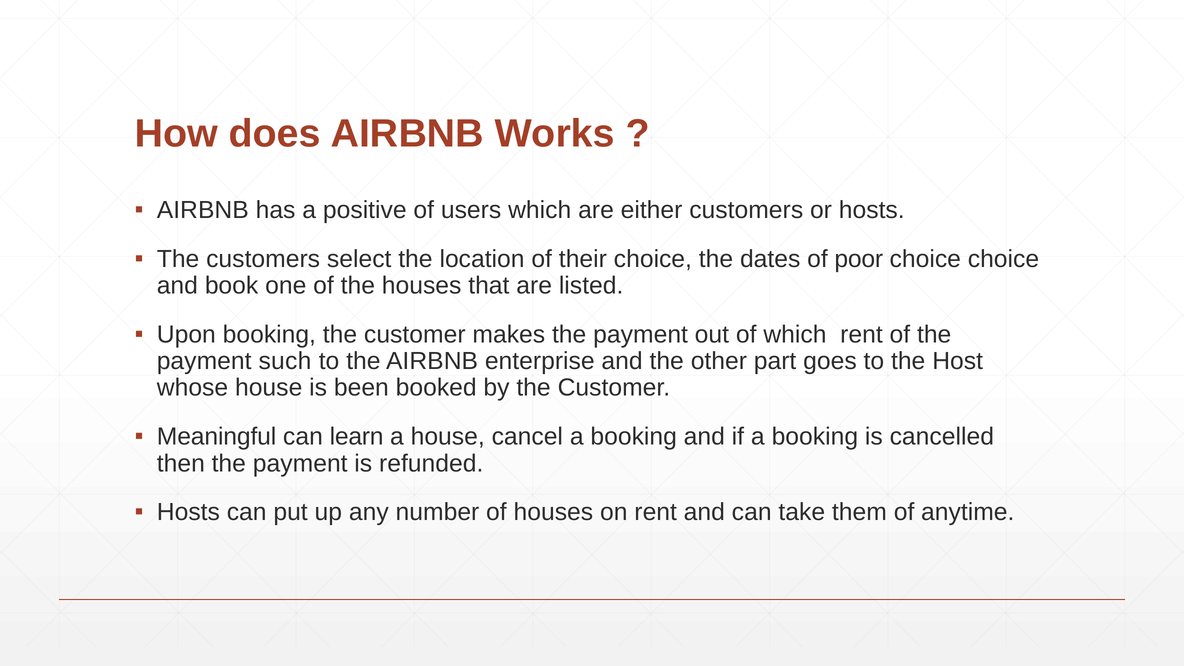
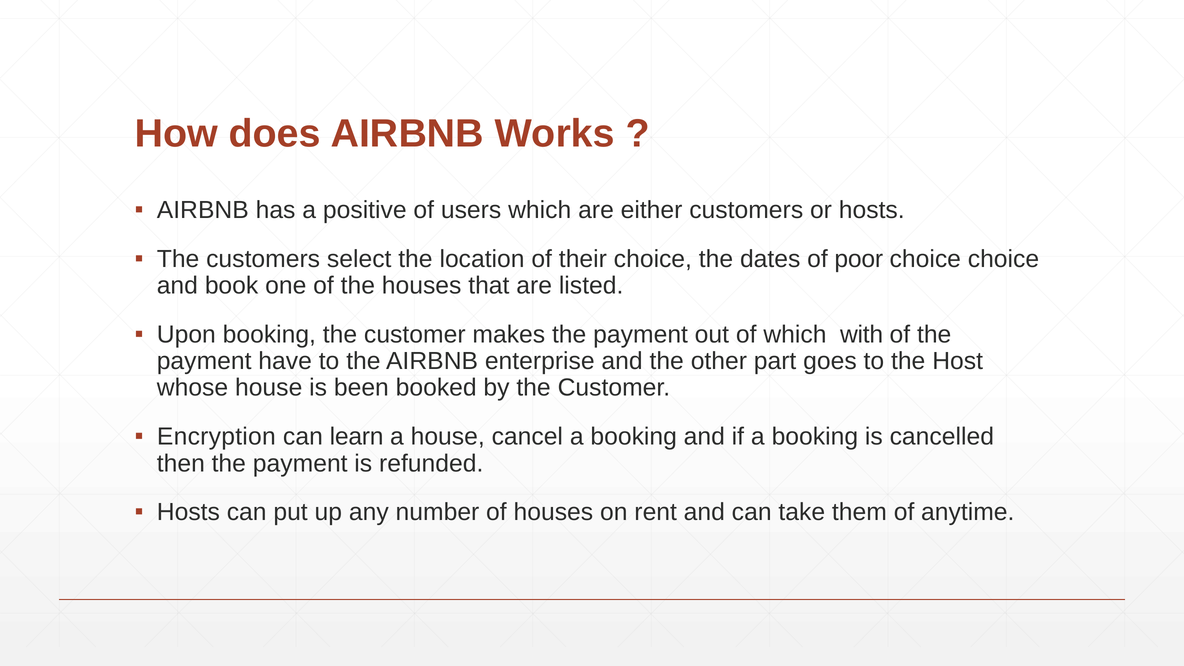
which rent: rent -> with (862, 334)
such: such -> have (285, 361)
Meaningful: Meaningful -> Encryption (216, 437)
